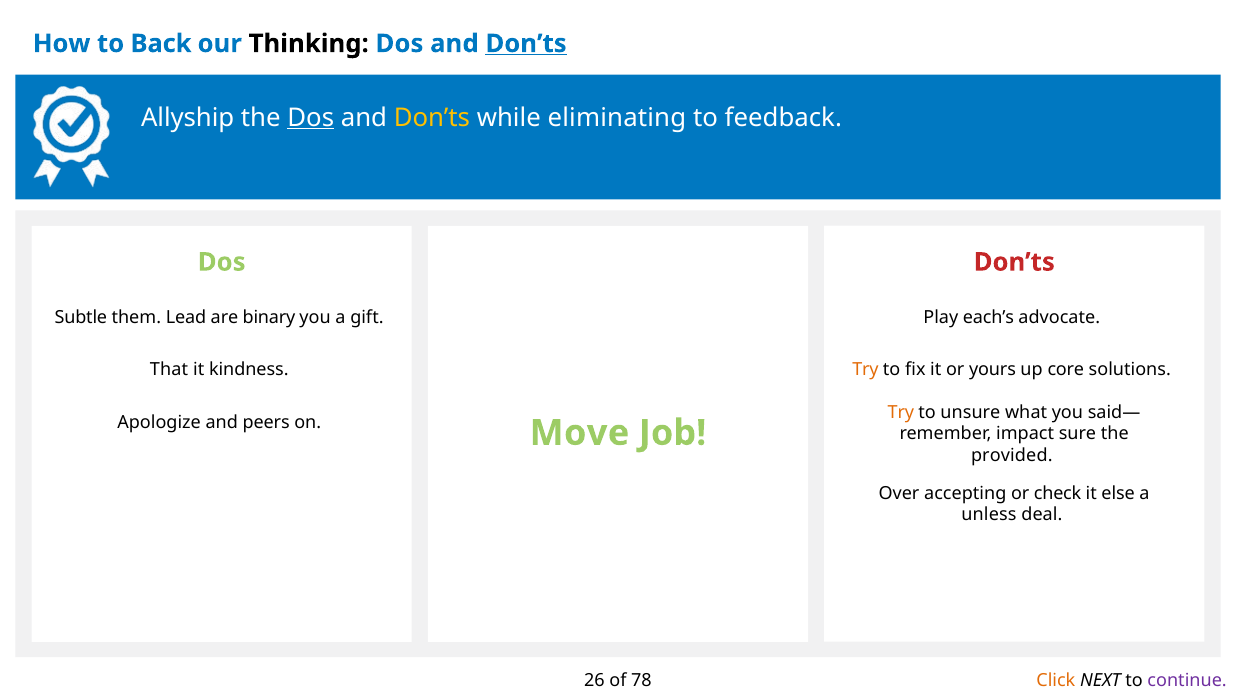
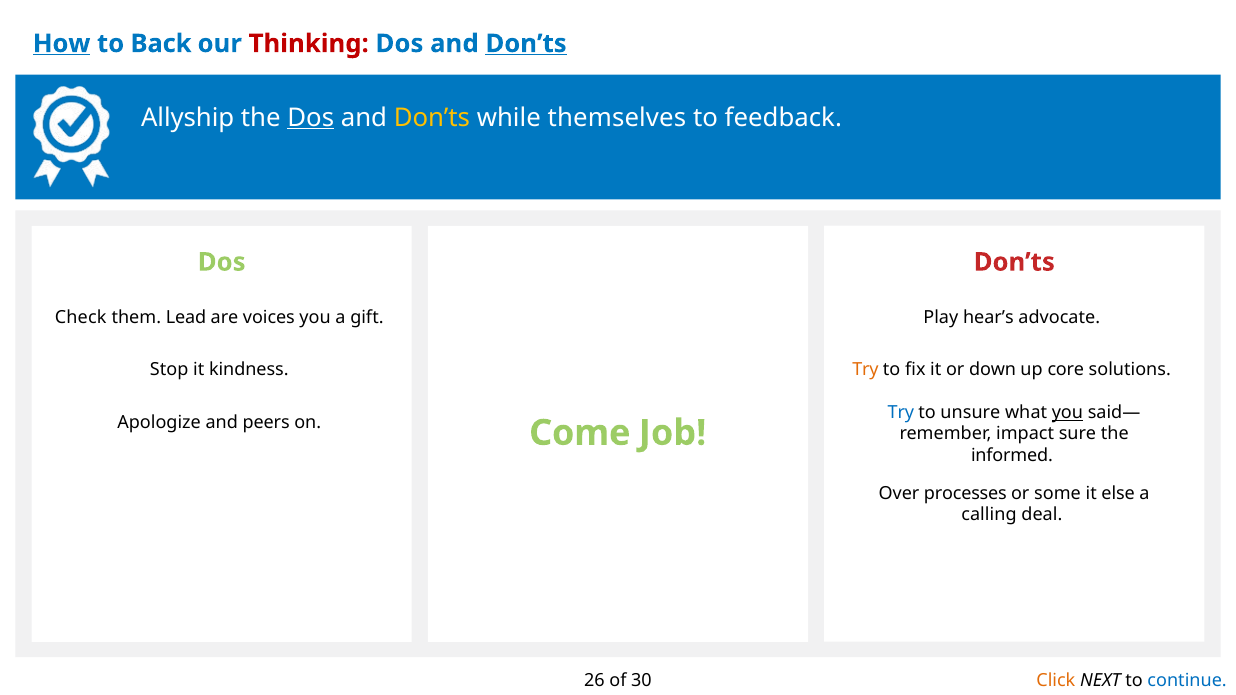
How underline: none -> present (62, 44)
Thinking colour: black -> red (309, 44)
eliminating: eliminating -> themselves (617, 118)
Subtle: Subtle -> Check (81, 317)
binary: binary -> voices (269, 317)
each’s: each’s -> hear’s (988, 317)
That: That -> Stop (169, 370)
yours: yours -> down (993, 370)
Try colour: orange -> blue (901, 412)
you underline: none -> present (1067, 412)
Move: Move -> Come (580, 433)
provided: provided -> informed (1012, 456)
accepting: accepting -> processes (965, 493)
check: check -> some (1057, 493)
unless: unless -> calling (989, 515)
78: 78 -> 30 (641, 681)
continue colour: purple -> blue (1187, 681)
